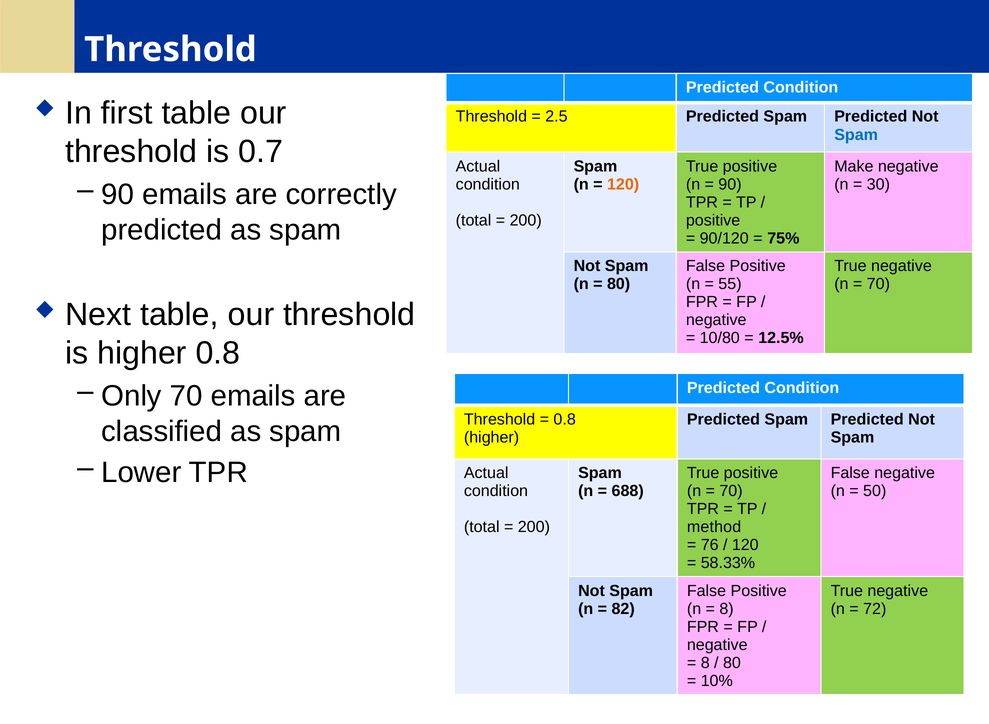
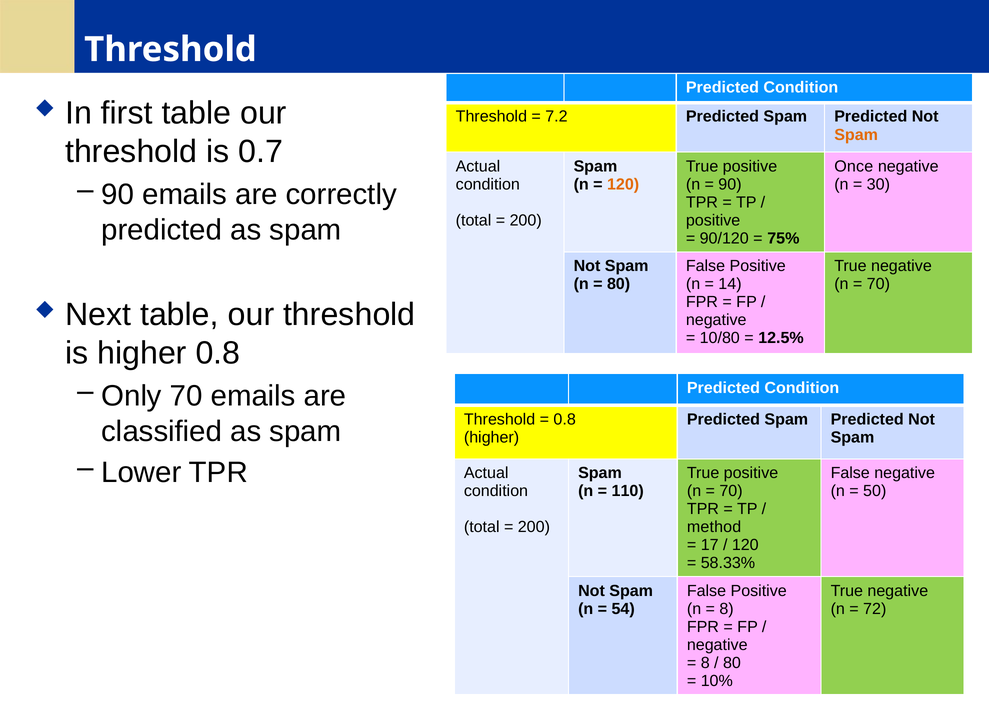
2.5: 2.5 -> 7.2 (556, 117)
Spam colour: blue -> orange (856, 135)
Make: Make -> Once (854, 166)
55: 55 -> 14 (730, 284)
688: 688 -> 110 (628, 491)
76: 76 -> 17 (710, 545)
82: 82 -> 54 (623, 609)
